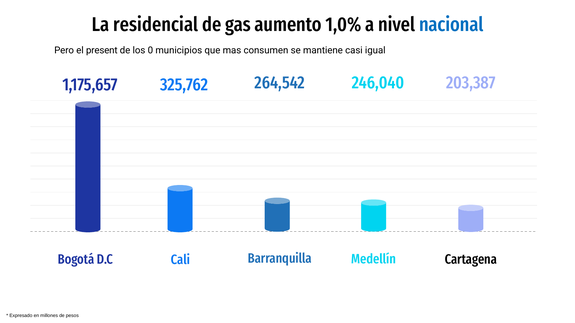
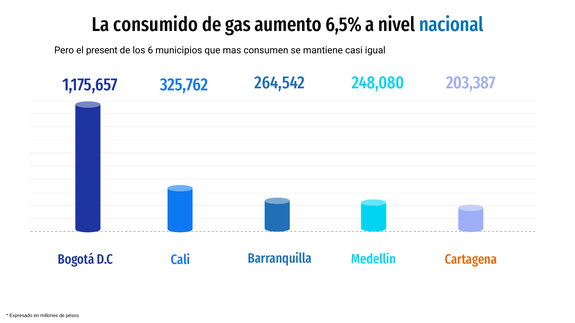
residencial: residencial -> consumido (156, 25)
1,0%: 1,0% -> 6,5% (344, 25)
0: 0 -> 6 (150, 51)
246,040: 246,040 -> 248,080 (378, 83)
Cartagena colour: black -> orange (471, 260)
